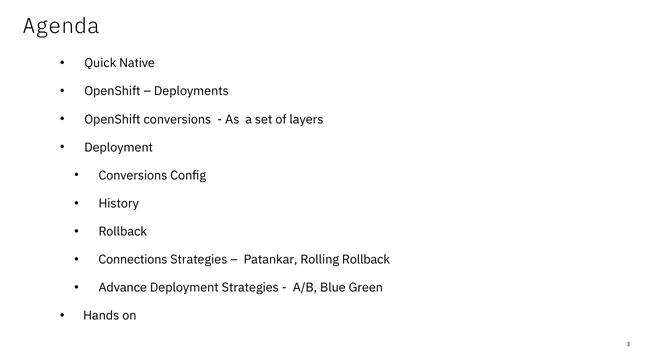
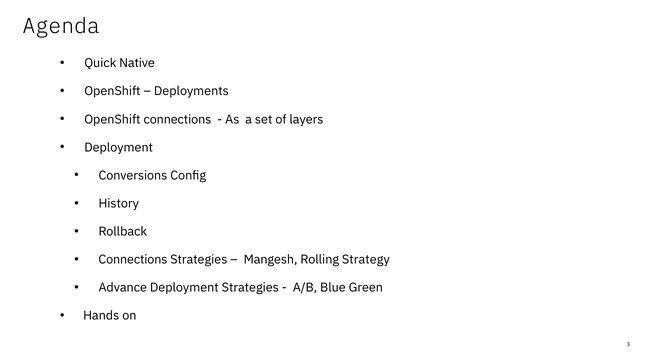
OpenShift conversions: conversions -> connections (177, 119)
Patankar: Patankar -> Mangesh (271, 259)
Rolling Rollback: Rollback -> Strategy (366, 259)
